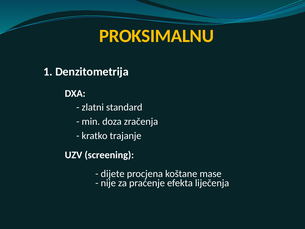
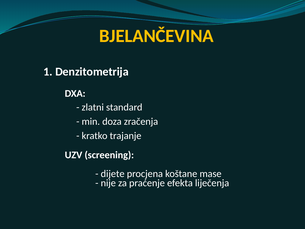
PROKSIMALNU: PROKSIMALNU -> BJELANČEVINA (156, 36)
